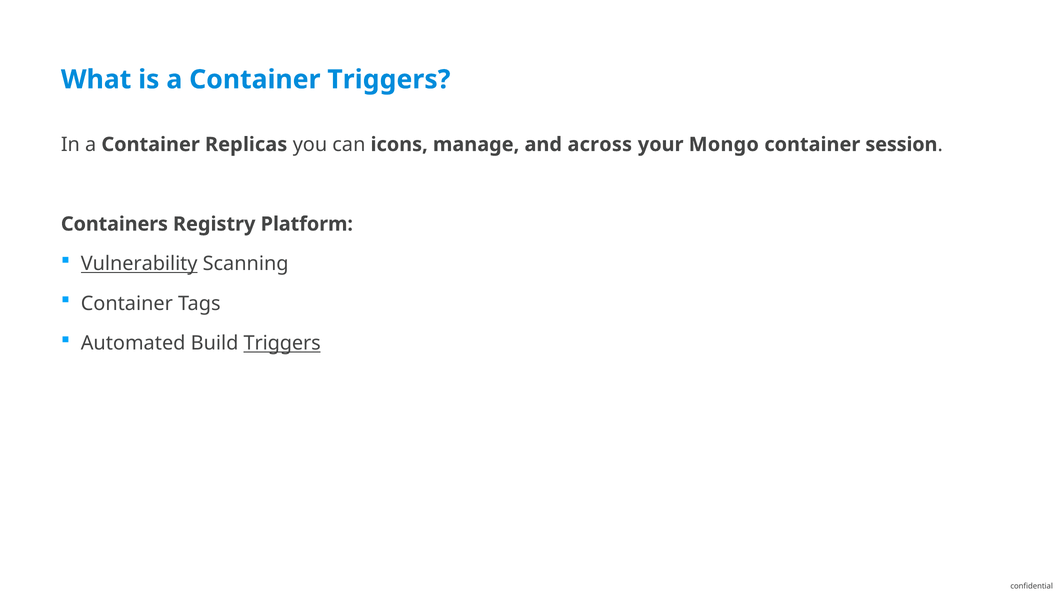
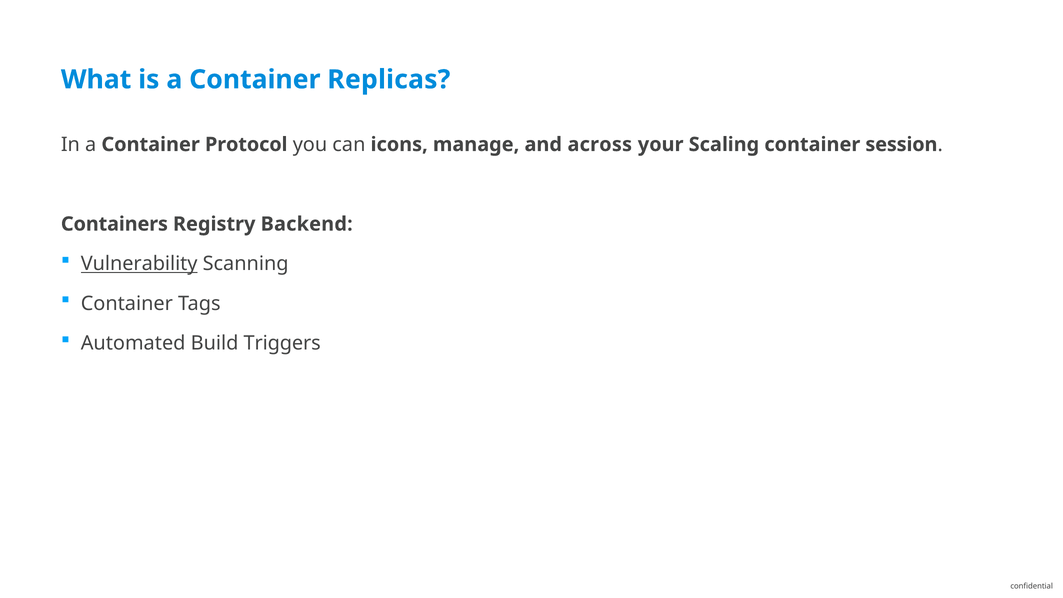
Container Triggers: Triggers -> Replicas (389, 80)
Replicas: Replicas -> Protocol (246, 144)
Mongo: Mongo -> Scaling (724, 144)
Platform: Platform -> Backend (307, 224)
Triggers underline: present -> none (282, 343)
